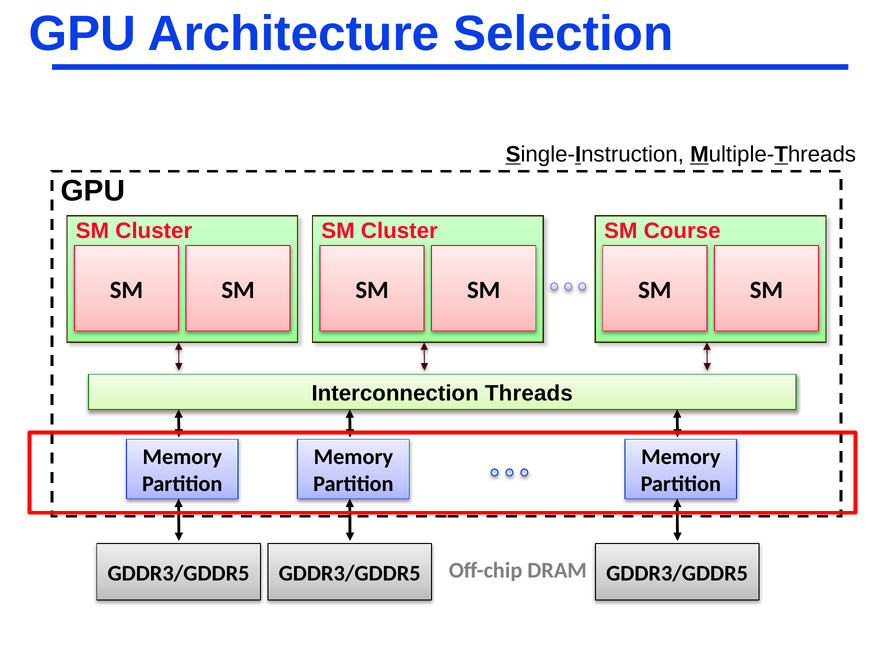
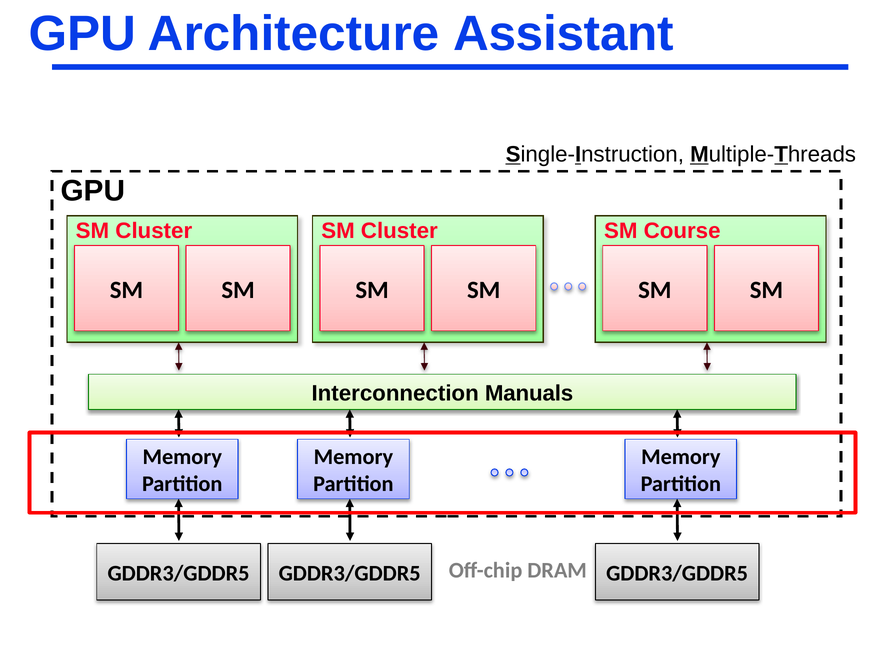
Selection: Selection -> Assistant (564, 34)
Threads: Threads -> Manuals (529, 393)
